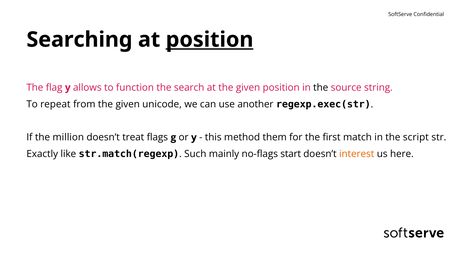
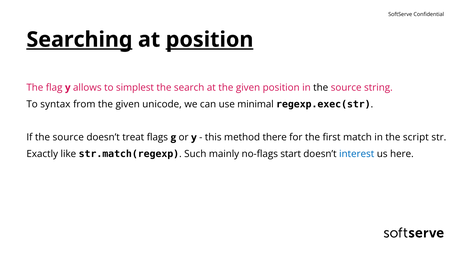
Searching underline: none -> present (79, 40)
function: function -> simplest (135, 88)
repeat: repeat -> syntax (55, 104)
another: another -> minimal (255, 104)
If the million: million -> source (68, 138)
them: them -> there (275, 138)
interest colour: orange -> blue (357, 154)
